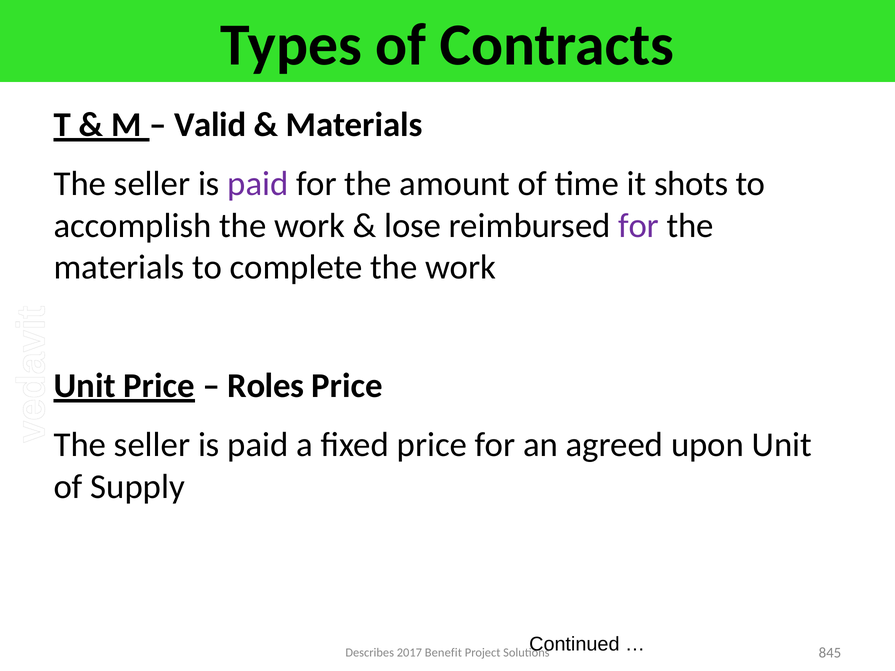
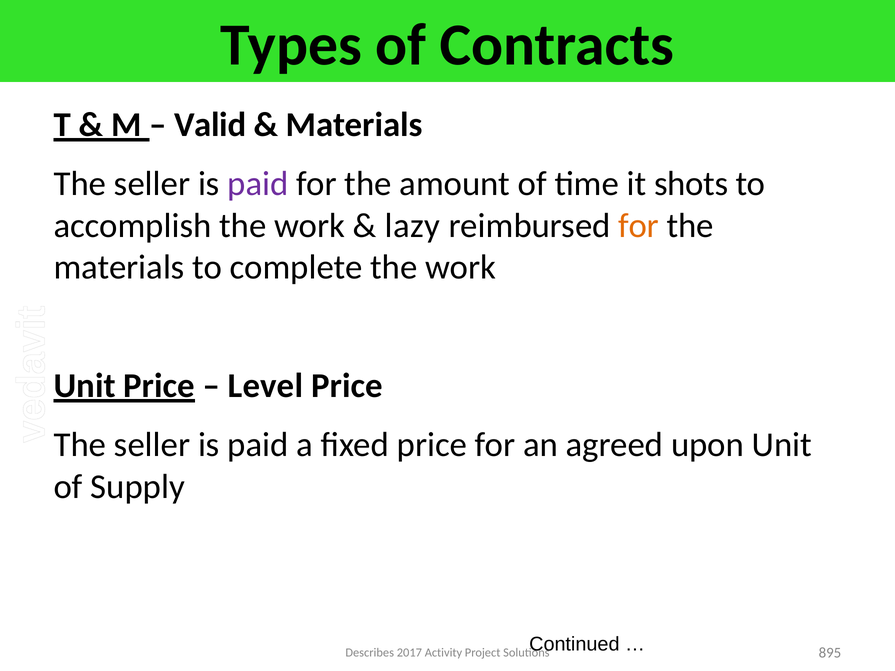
lose: lose -> lazy (413, 226)
for colour: purple -> orange (639, 226)
Roles: Roles -> Level (265, 386)
Benefit: Benefit -> Activity (443, 653)
845: 845 -> 895 (830, 653)
